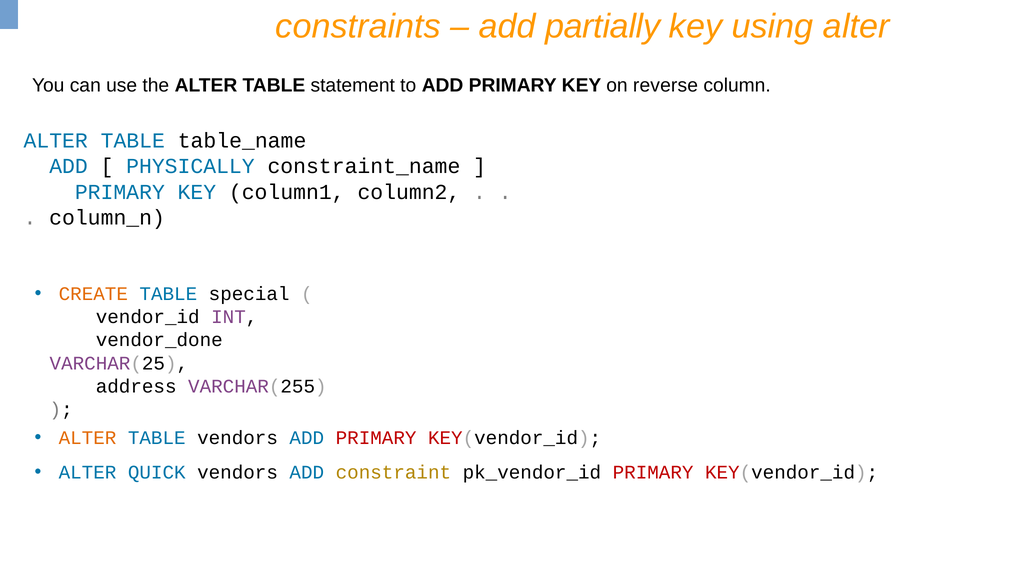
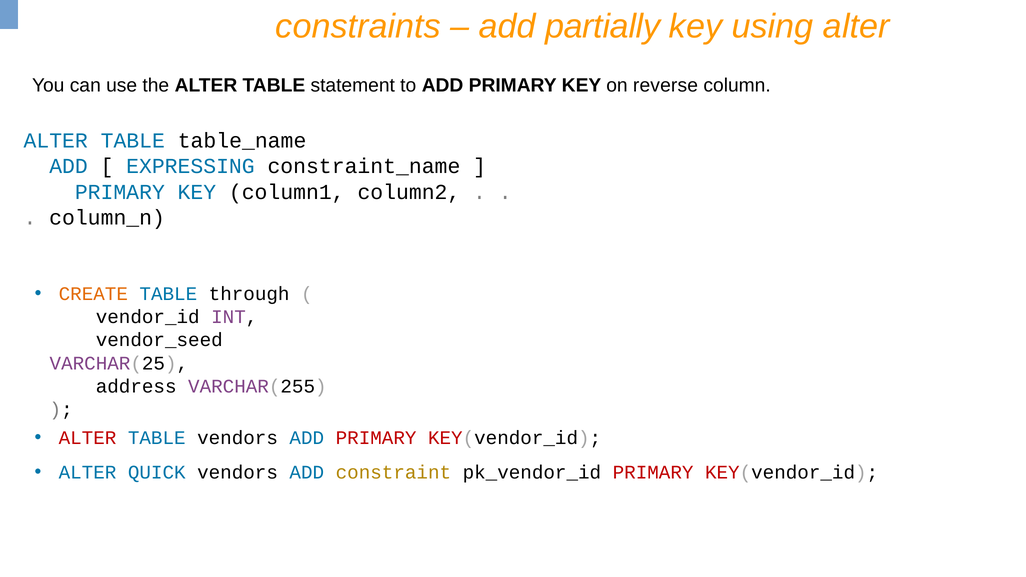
PHYSICALLY: PHYSICALLY -> EXPRESSING (190, 166)
special: special -> through (249, 294)
vendor_done: vendor_done -> vendor_seed (159, 340)
ALTER colour: orange -> red (88, 438)
